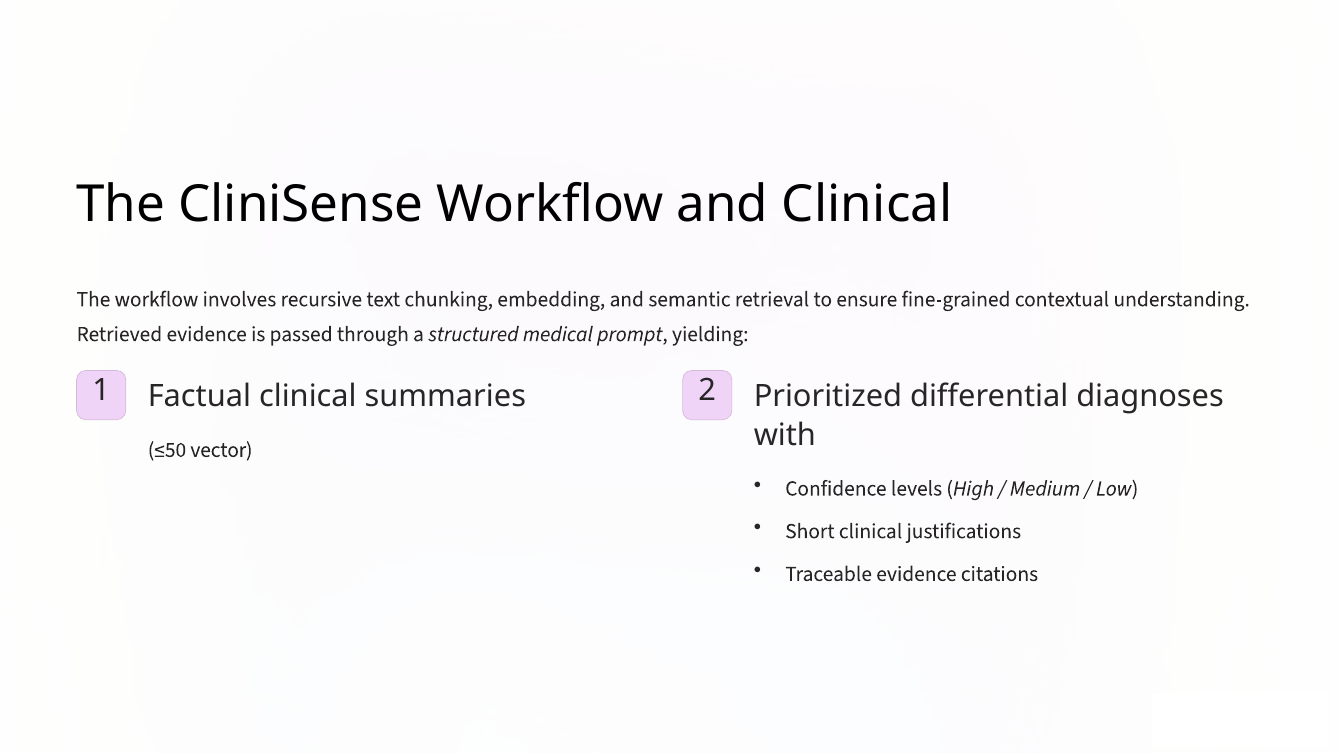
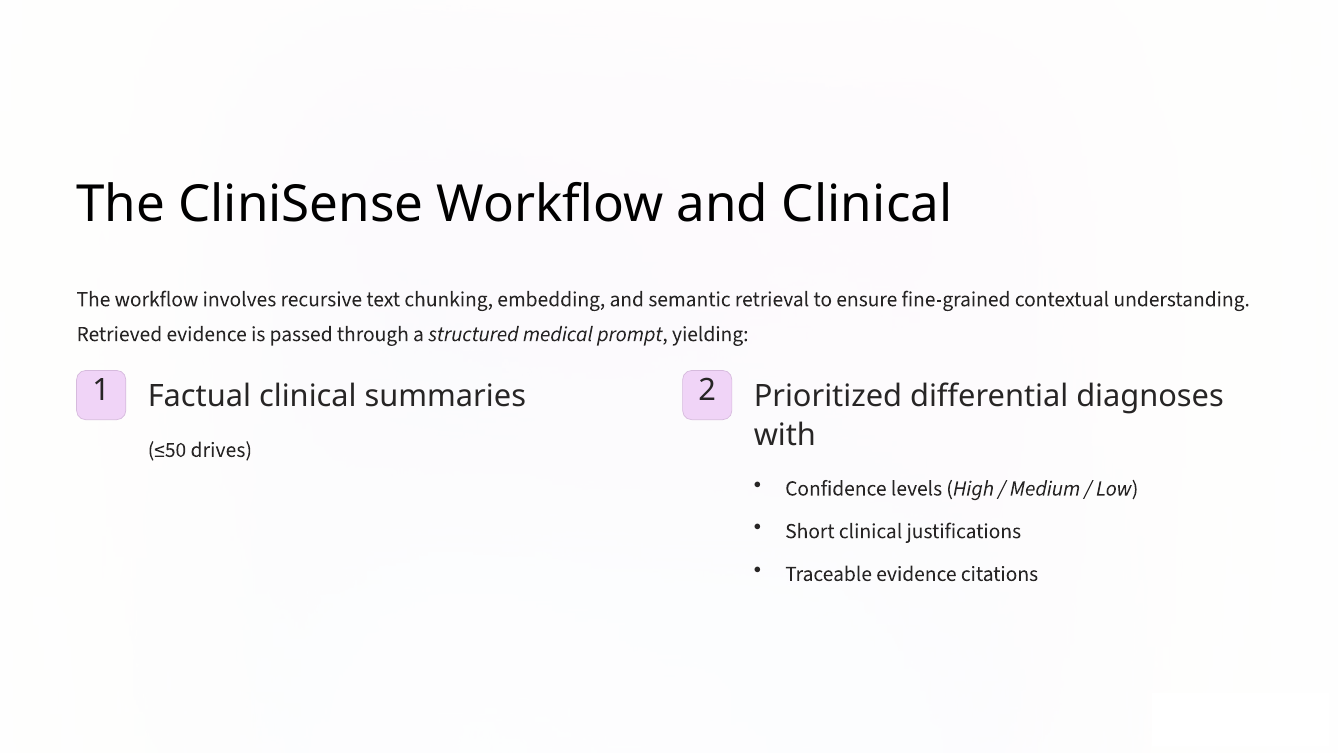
vector: vector -> drives (221, 450)
